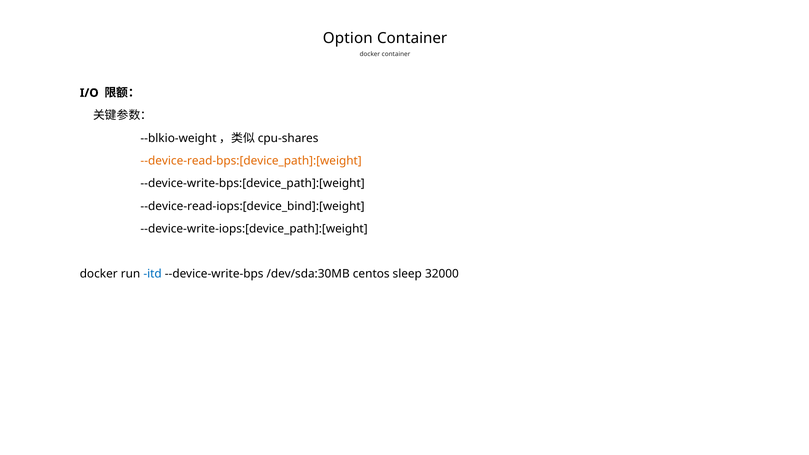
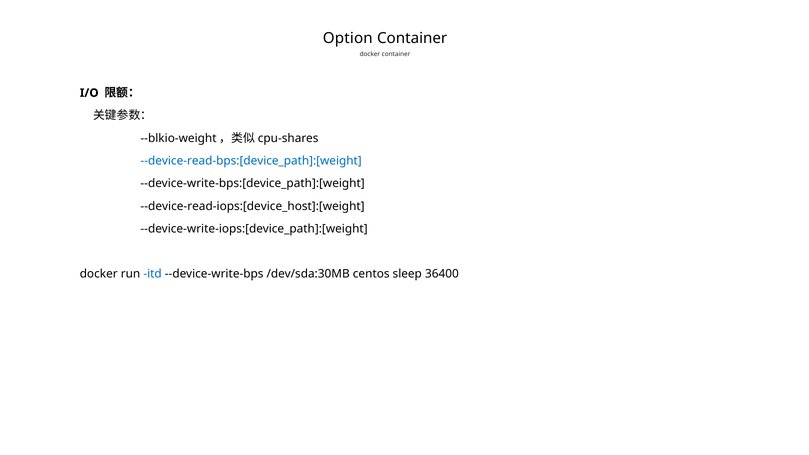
--device-read-bps:[device_path]:[weight colour: orange -> blue (251, 161)
--device-read-iops:[device_bind]:[weight: --device-read-iops:[device_bind]:[weight -> --device-read-iops:[device_host]:[weight (253, 206)
32000: 32000 -> 36400 (442, 274)
